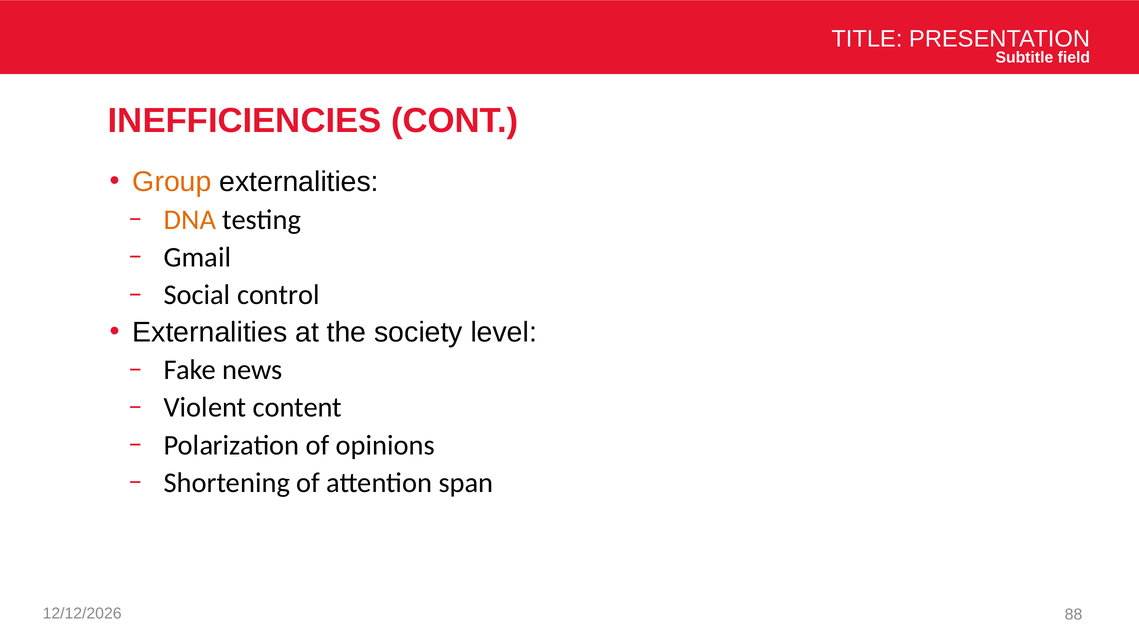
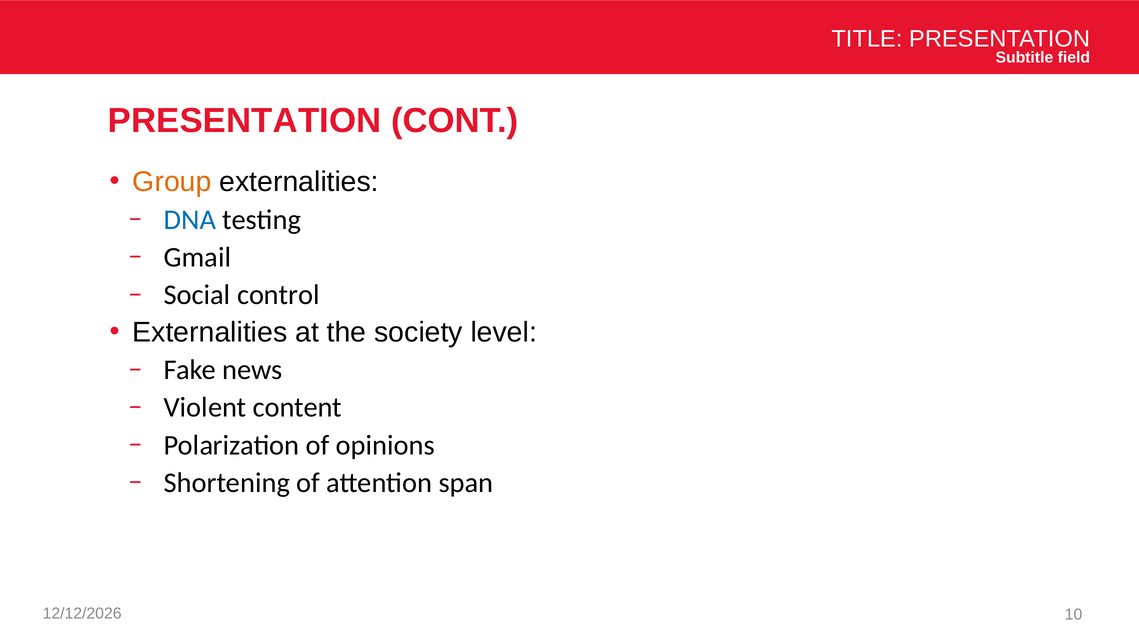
INEFFICIENCIES: INEFFICIENCIES -> PRESENTATION (245, 121)
DNA colour: orange -> blue (190, 220)
88: 88 -> 10 (1074, 614)
